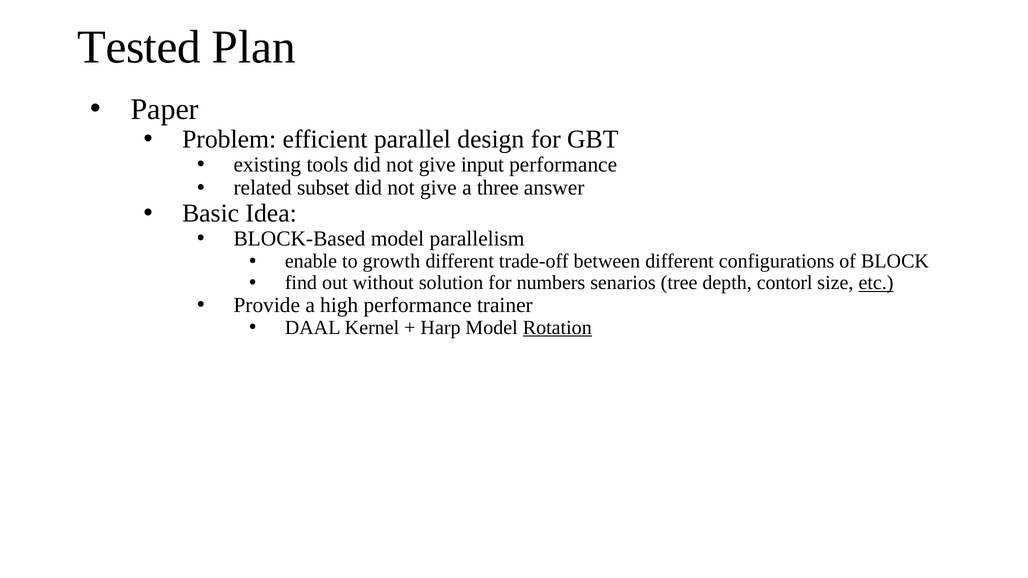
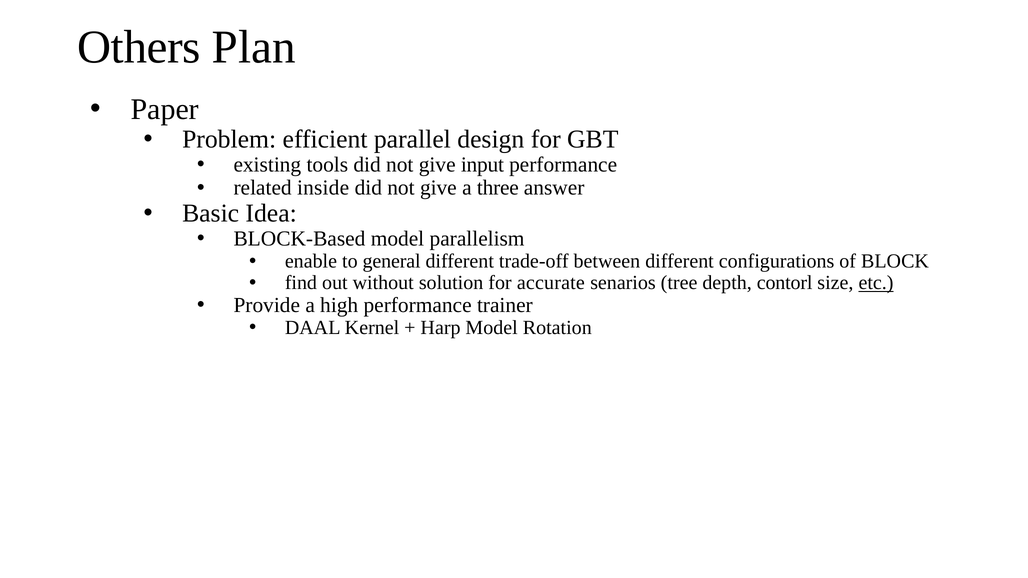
Tested: Tested -> Others (139, 47)
subset: subset -> inside (323, 188)
growth: growth -> general (392, 261)
numbers: numbers -> accurate (551, 283)
Rotation underline: present -> none (557, 328)
